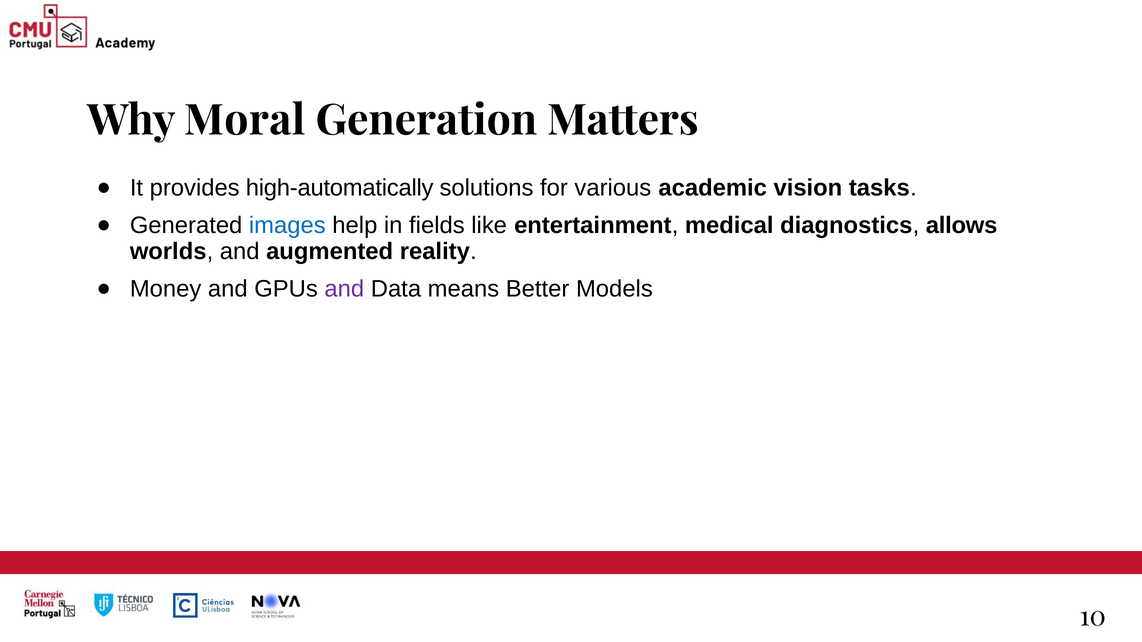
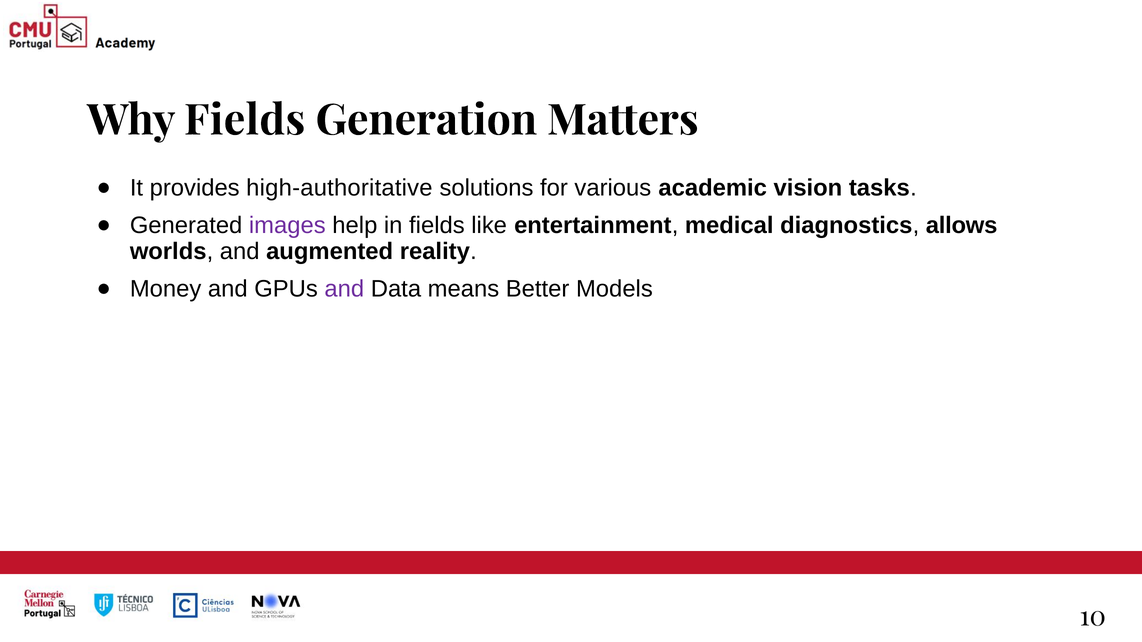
Why Moral: Moral -> Fields (245, 120)
high-automatically: high-automatically -> high-authoritative (339, 188)
images colour: blue -> purple (287, 226)
